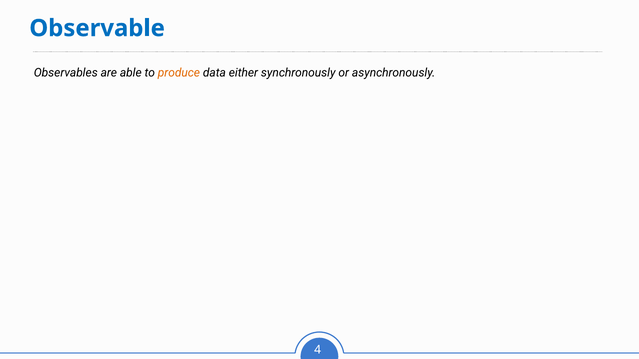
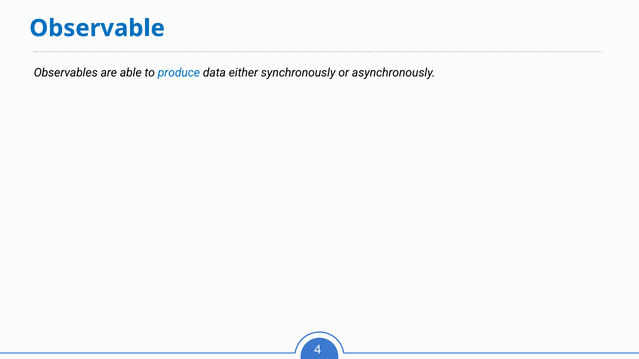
produce colour: orange -> blue (179, 73)
